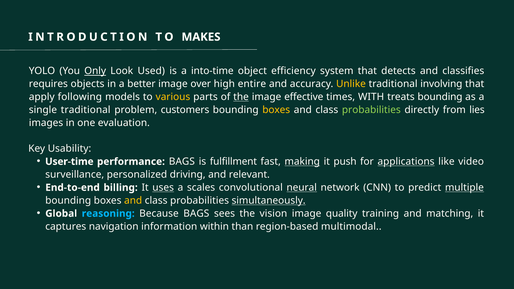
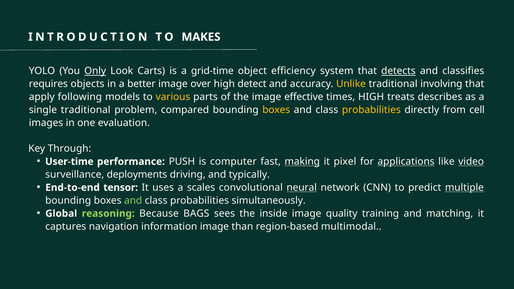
Used: Used -> Carts (151, 71)
into-time: into-time -> grid-time (212, 71)
detects underline: none -> present (398, 71)
entire: entire -> detect (252, 84)
the underline: present -> none (241, 97)
times WITH: WITH -> HIGH (371, 97)
treats bounding: bounding -> describes (440, 97)
customers: customers -> compared (185, 110)
probabilities colour: light green -> yellow (371, 110)
lies: lies -> cell (477, 110)
Usability: Usability -> Through (69, 149)
performance BAGS: BAGS -> PUSH (182, 162)
fulfillment: fulfillment -> computer (233, 162)
push: push -> pixel (345, 162)
video underline: none -> present (471, 162)
personalized: personalized -> deployments (137, 175)
relevant: relevant -> typically (249, 175)
billing: billing -> tensor (121, 188)
uses underline: present -> none (163, 188)
and colour: yellow -> light green (133, 201)
simultaneously underline: present -> none (269, 201)
reasoning colour: light blue -> light green (108, 214)
vision: vision -> inside (273, 214)
information within: within -> image (214, 227)
